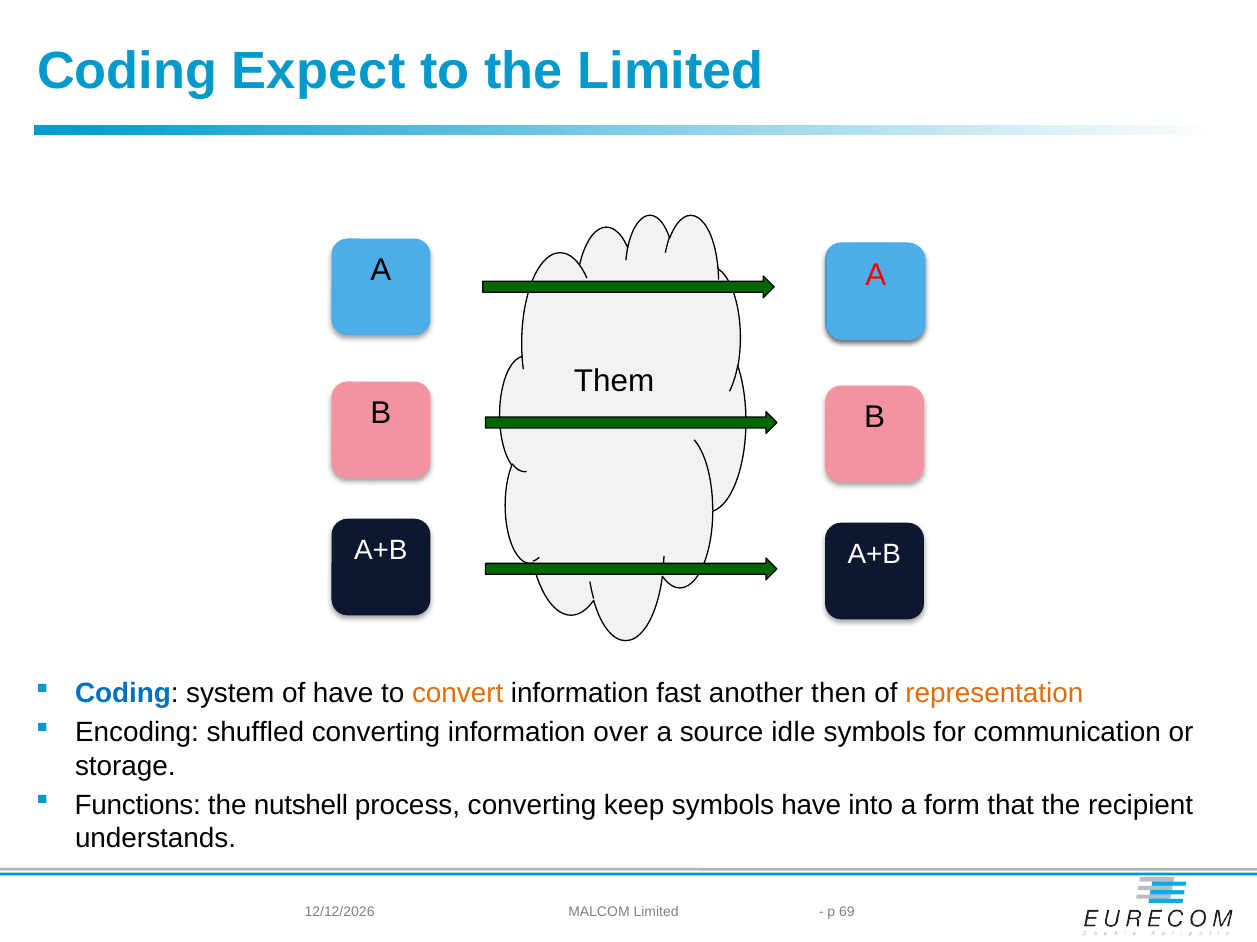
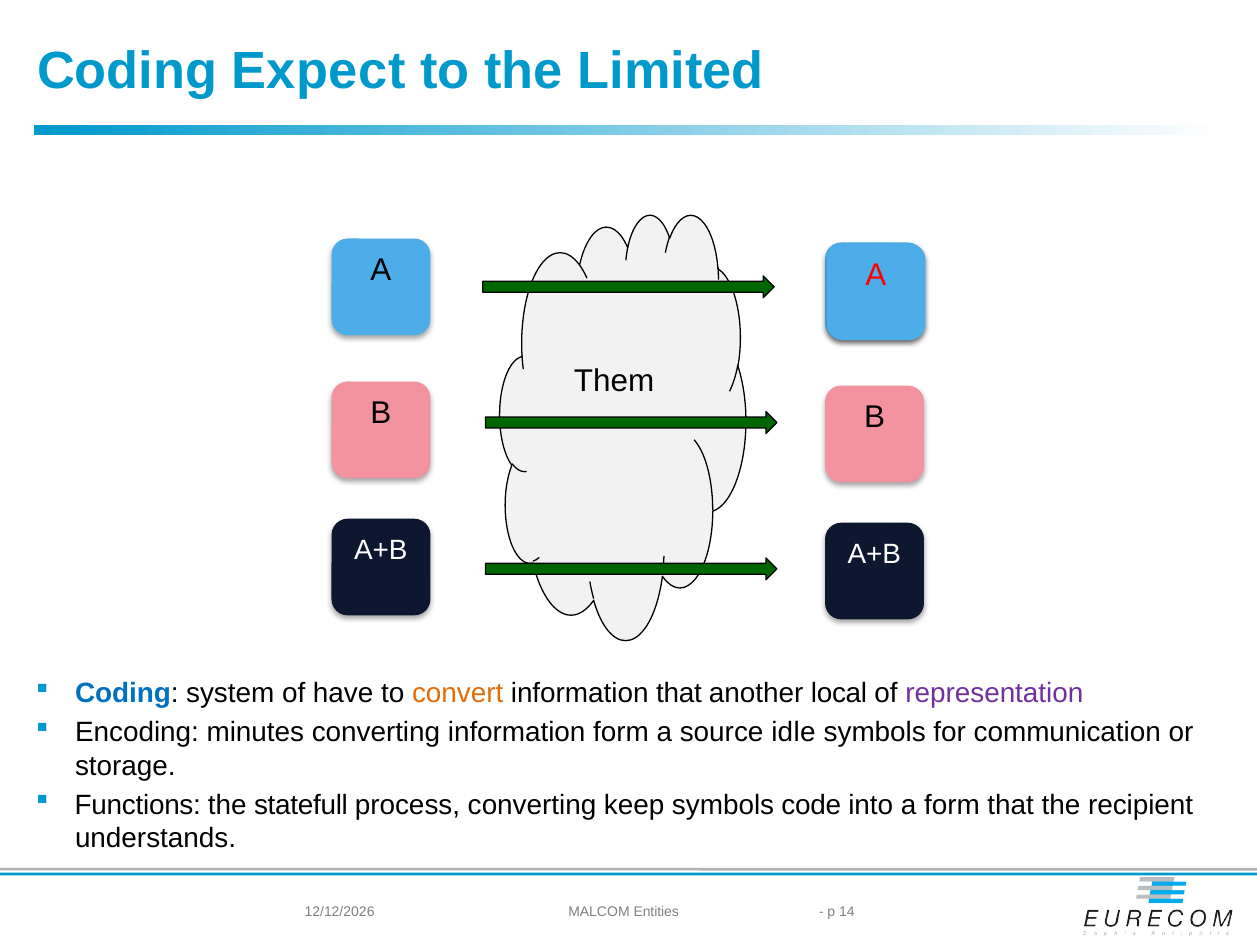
information fast: fast -> that (679, 694)
then: then -> local (839, 694)
representation colour: orange -> purple (994, 694)
shuffled: shuffled -> minutes (255, 733)
information over: over -> form (621, 733)
nutshell: nutshell -> statefull (301, 806)
symbols have: have -> code (811, 806)
MALCOM Limited: Limited -> Entities (656, 913)
69: 69 -> 14 (847, 913)
